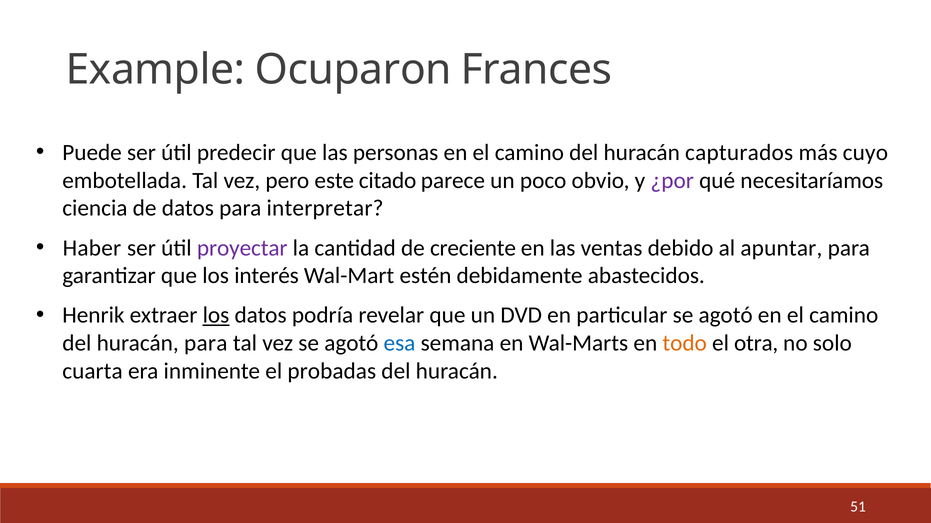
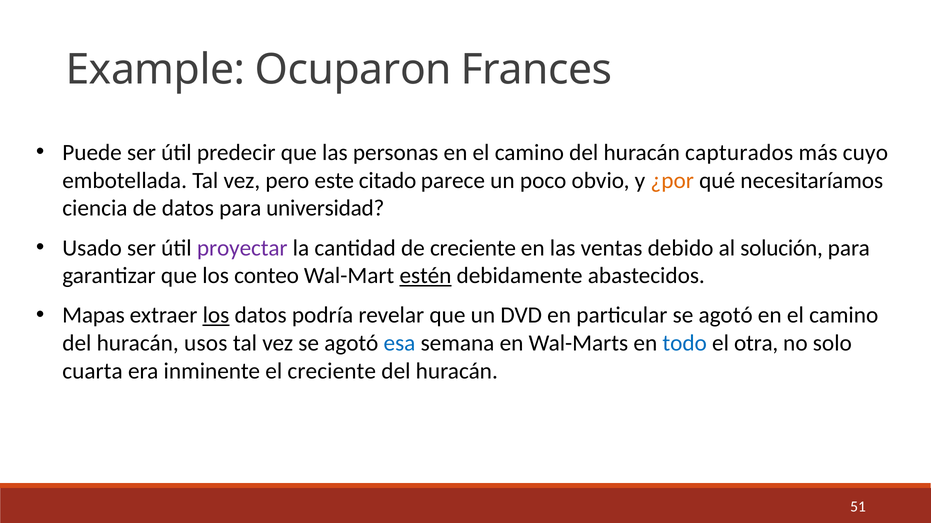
¿por colour: purple -> orange (672, 181)
interpretar: interpretar -> universidad (325, 209)
Haber: Haber -> Usado (92, 248)
apuntar: apuntar -> solución (782, 248)
interés: interés -> conteo (267, 276)
estén underline: none -> present (425, 276)
Henrik: Henrik -> Mapas (94, 316)
huracán para: para -> usos (206, 344)
todo colour: orange -> blue (685, 344)
el probadas: probadas -> creciente (332, 372)
